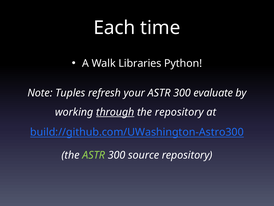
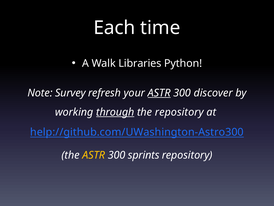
Tuples: Tuples -> Survey (70, 93)
ASTR underline: none -> present (159, 93)
evaluate: evaluate -> discover (213, 93)
build://github.com/UWashington-Astro300: build://github.com/UWashington-Astro300 -> help://github.com/UWashington-Astro300 (137, 132)
ASTR colour: light green -> yellow (94, 155)
source: source -> sprints (144, 155)
